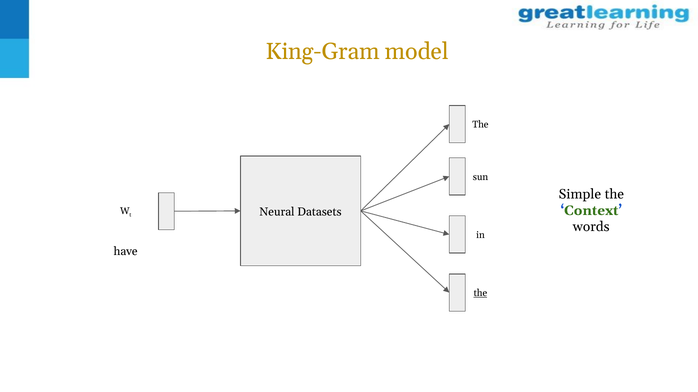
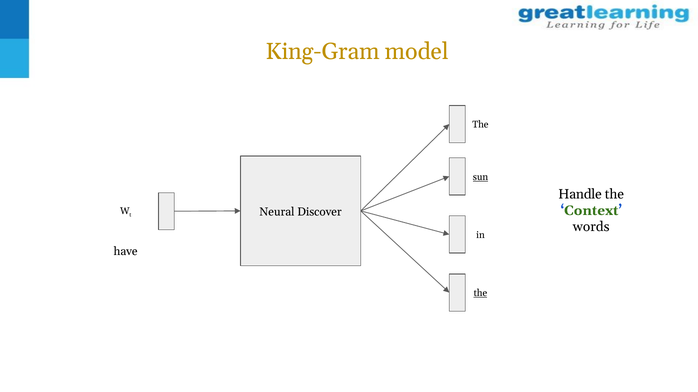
sun underline: none -> present (480, 177)
Simple: Simple -> Handle (580, 195)
Datasets: Datasets -> Discover (319, 212)
